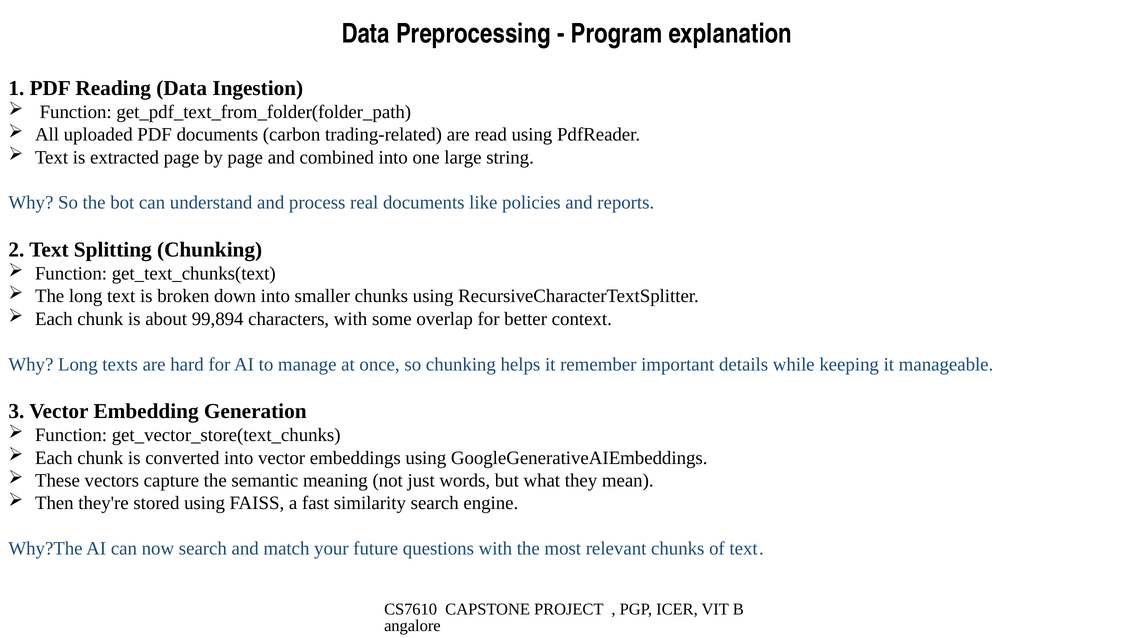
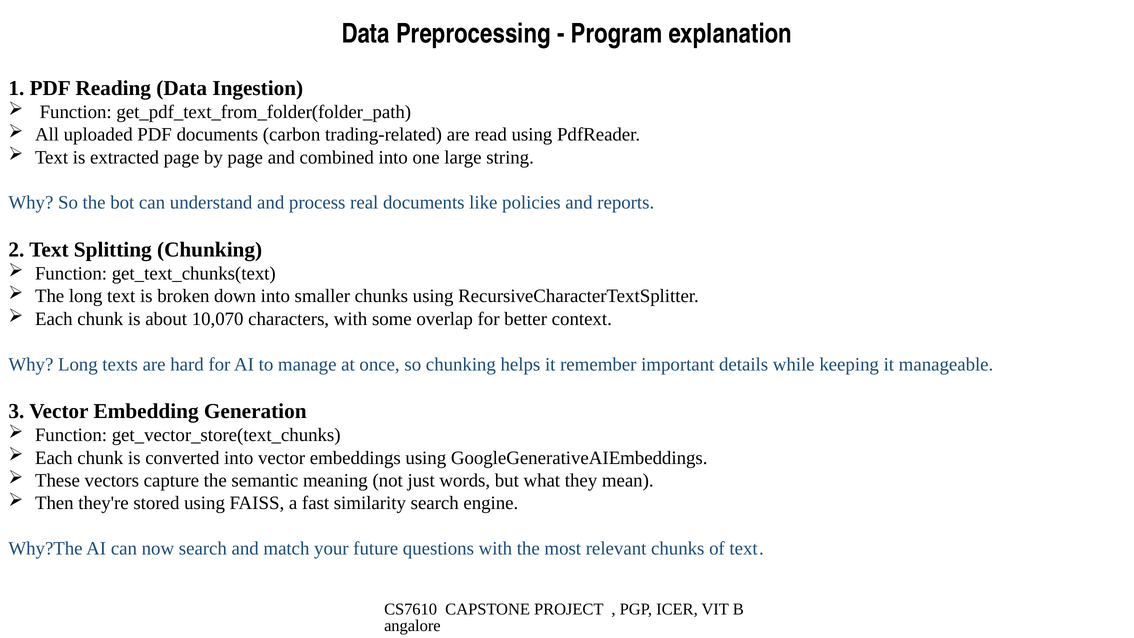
99,894: 99,894 -> 10,070 (218, 319)
